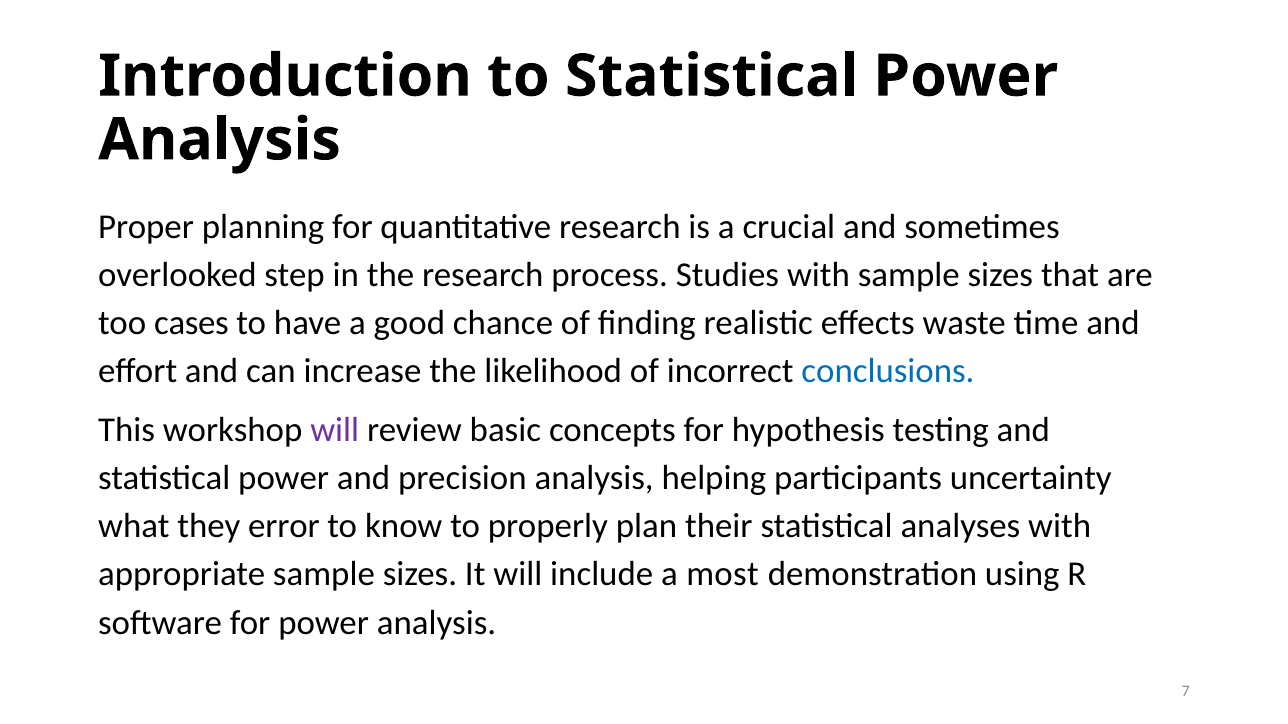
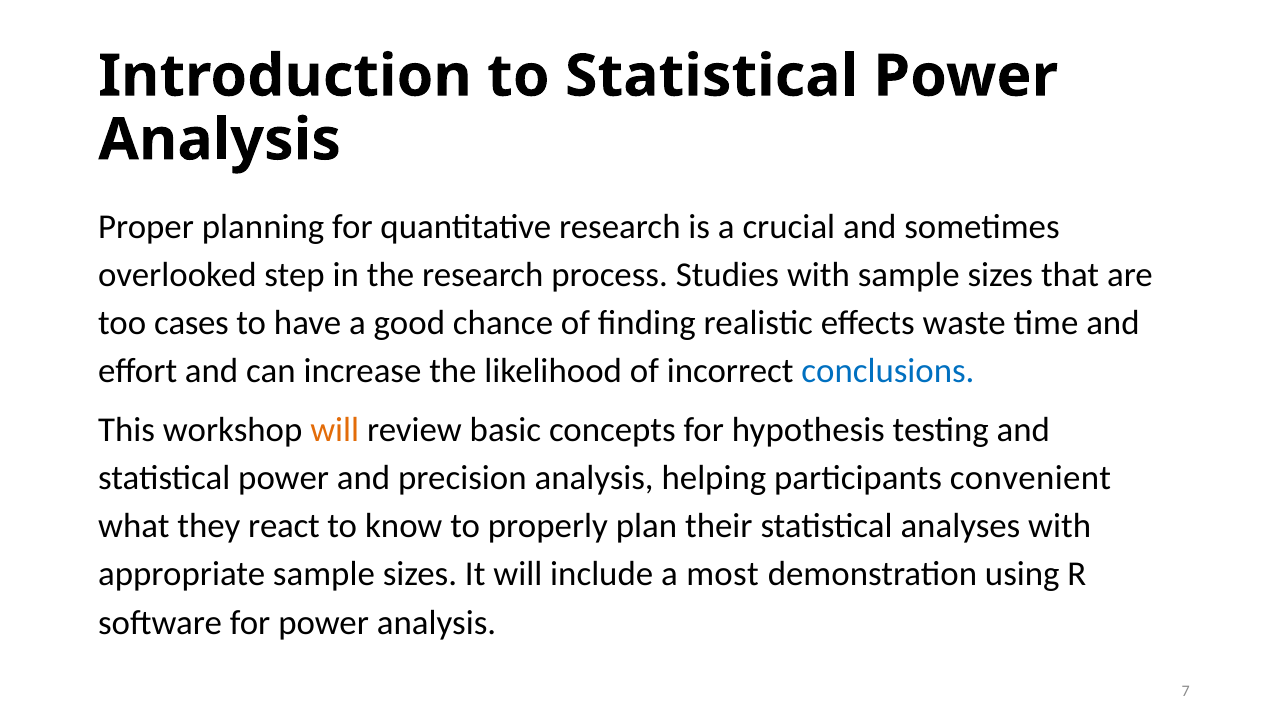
will colour: purple -> orange (335, 430)
uncertainty: uncertainty -> convenient (1031, 479)
error: error -> react (284, 527)
